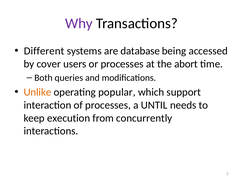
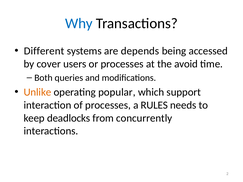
Why colour: purple -> blue (79, 24)
database: database -> depends (140, 51)
abort: abort -> avoid (186, 64)
UNTIL: UNTIL -> RULES (154, 105)
execution: execution -> deadlocks (69, 118)
